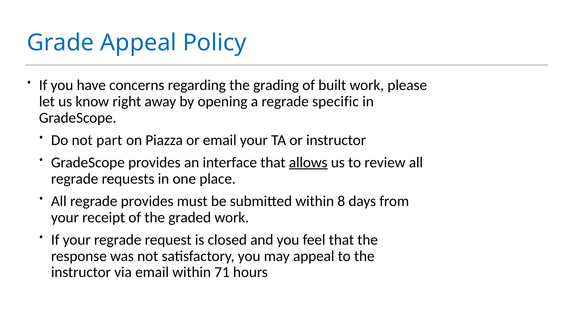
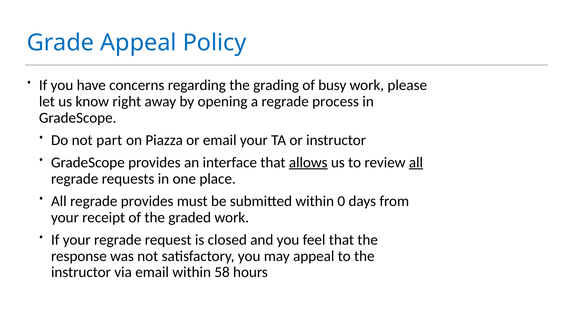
built: built -> busy (332, 85)
specific: specific -> process (336, 102)
all underline: none -> present (416, 163)
8: 8 -> 0 (341, 201)
71: 71 -> 58 (222, 273)
